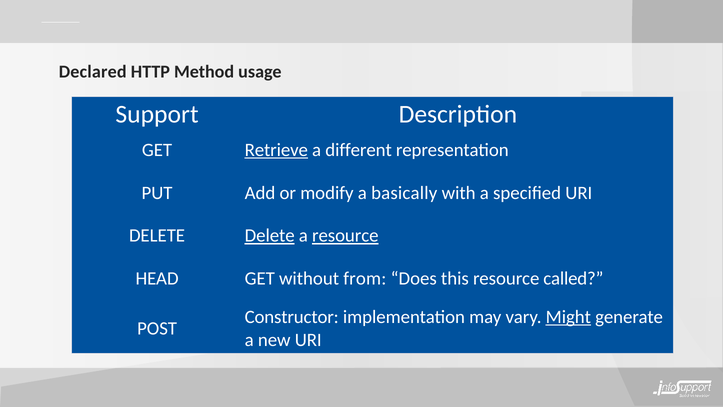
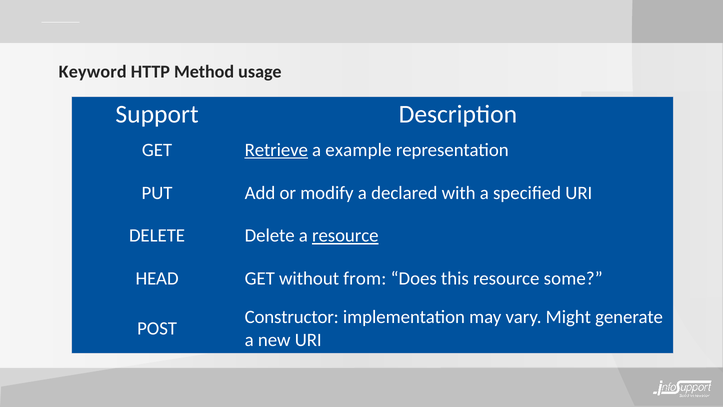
Declared: Declared -> Keyword (93, 72)
different: different -> example (358, 150)
basically: basically -> declared (404, 193)
Delete underline: present -> none (270, 235)
called: called -> some (573, 278)
Might underline: present -> none (568, 317)
